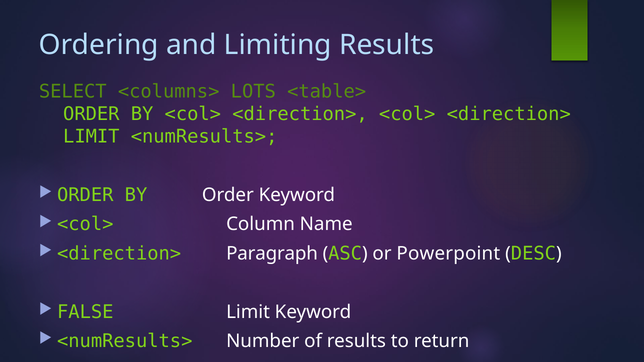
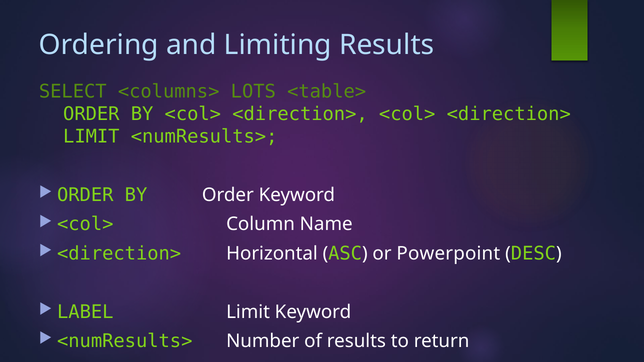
Paragraph: Paragraph -> Horizontal (272, 254)
FALSE: FALSE -> LABEL (85, 312)
